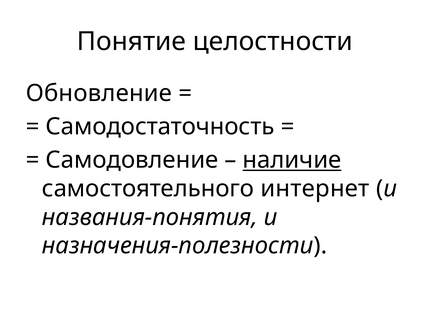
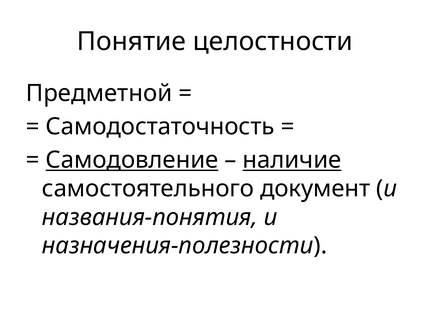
Обновление: Обновление -> Предметной (99, 93)
Самодовление underline: none -> present (132, 160)
интернет: интернет -> документ (315, 189)
